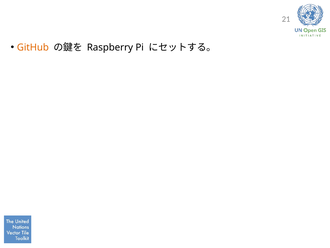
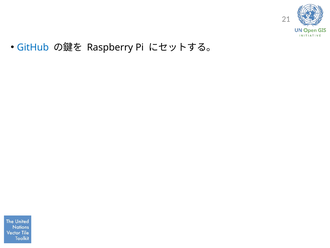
GitHub colour: orange -> blue (33, 47)
